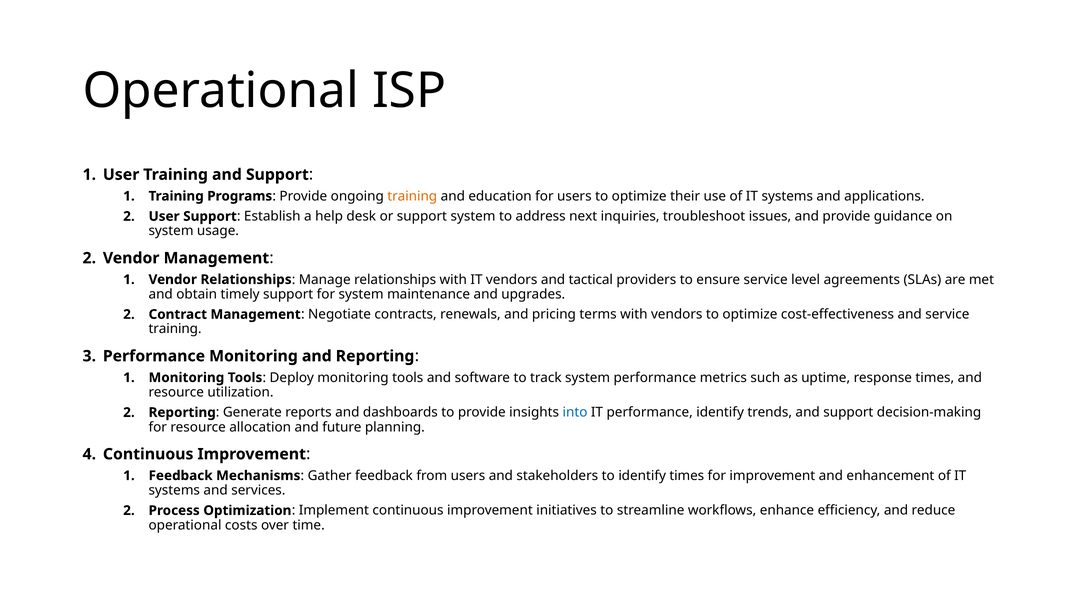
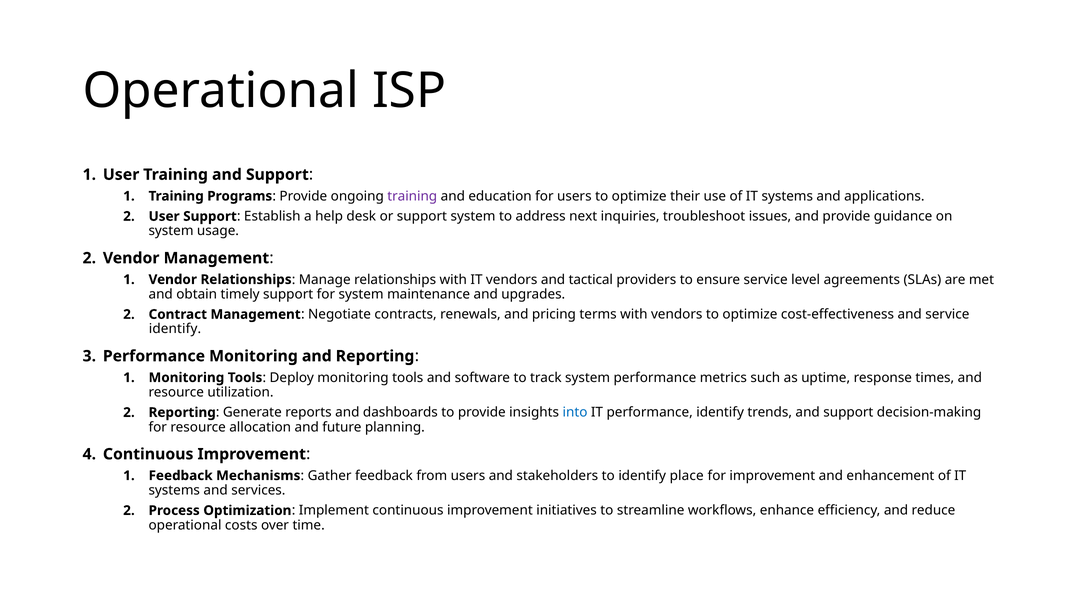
training colour: orange -> purple (412, 196)
training: training -> identify (175, 329)
identify times: times -> place (687, 476)
